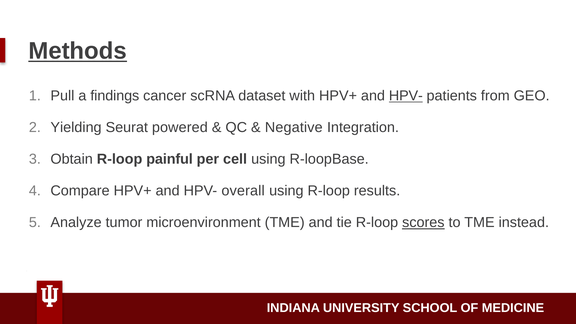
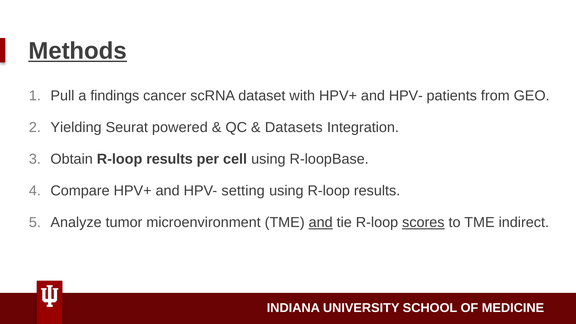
HPV- underline: present -> none (406, 96)
Negative: Negative -> Datasets (294, 128)
Obtain R-loop painful: painful -> results (170, 159)
overall: overall -> setting (243, 191)
and underline: none -> present (321, 223)
instead: instead -> indirect (524, 223)
